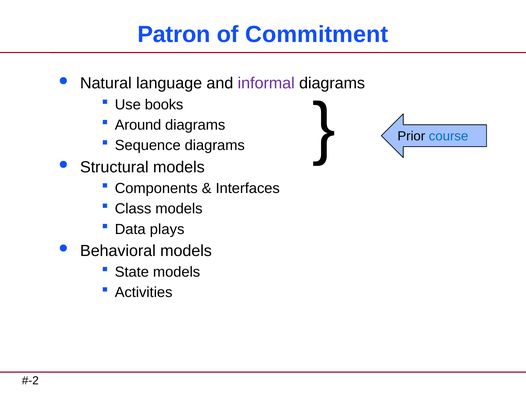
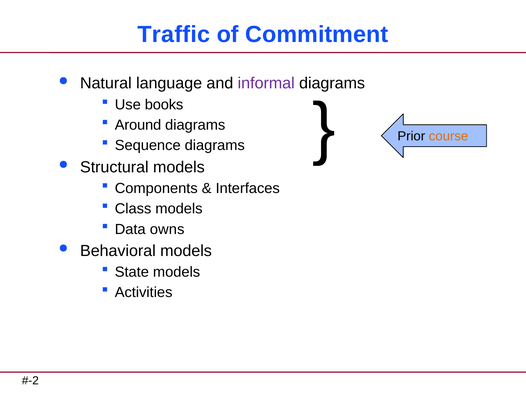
Patron: Patron -> Traffic (174, 34)
course colour: blue -> orange (449, 136)
plays: plays -> owns (167, 229)
